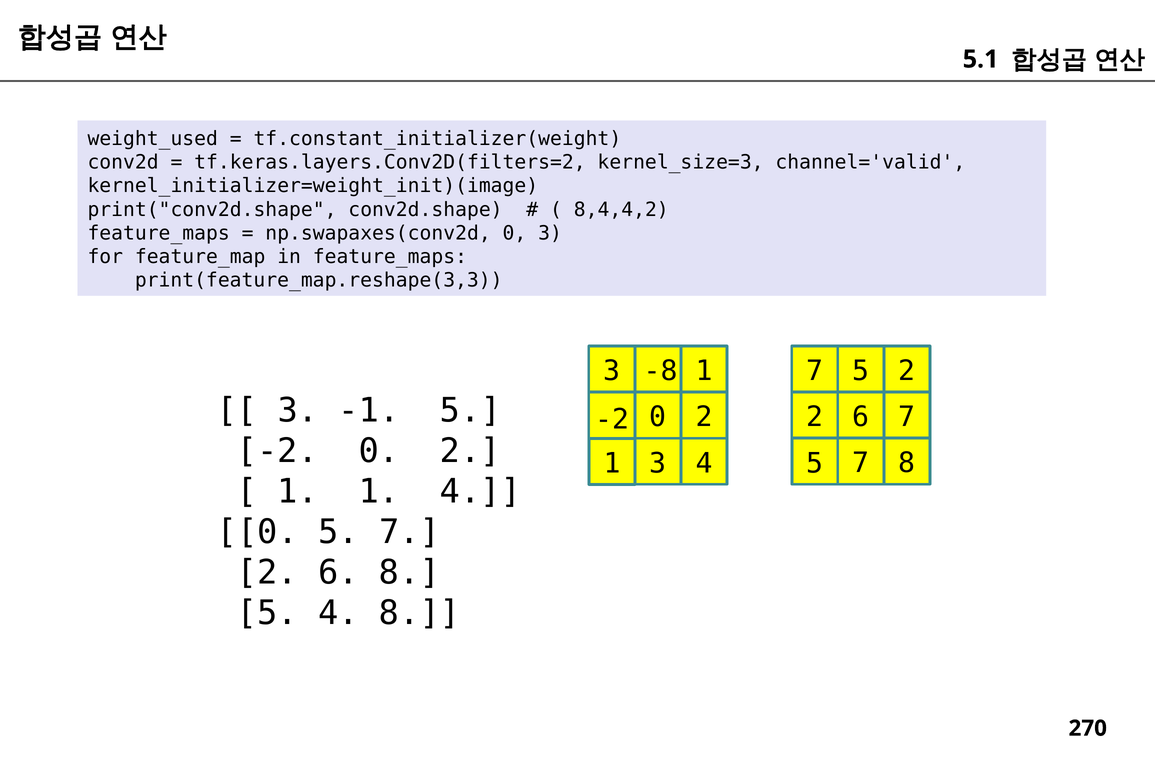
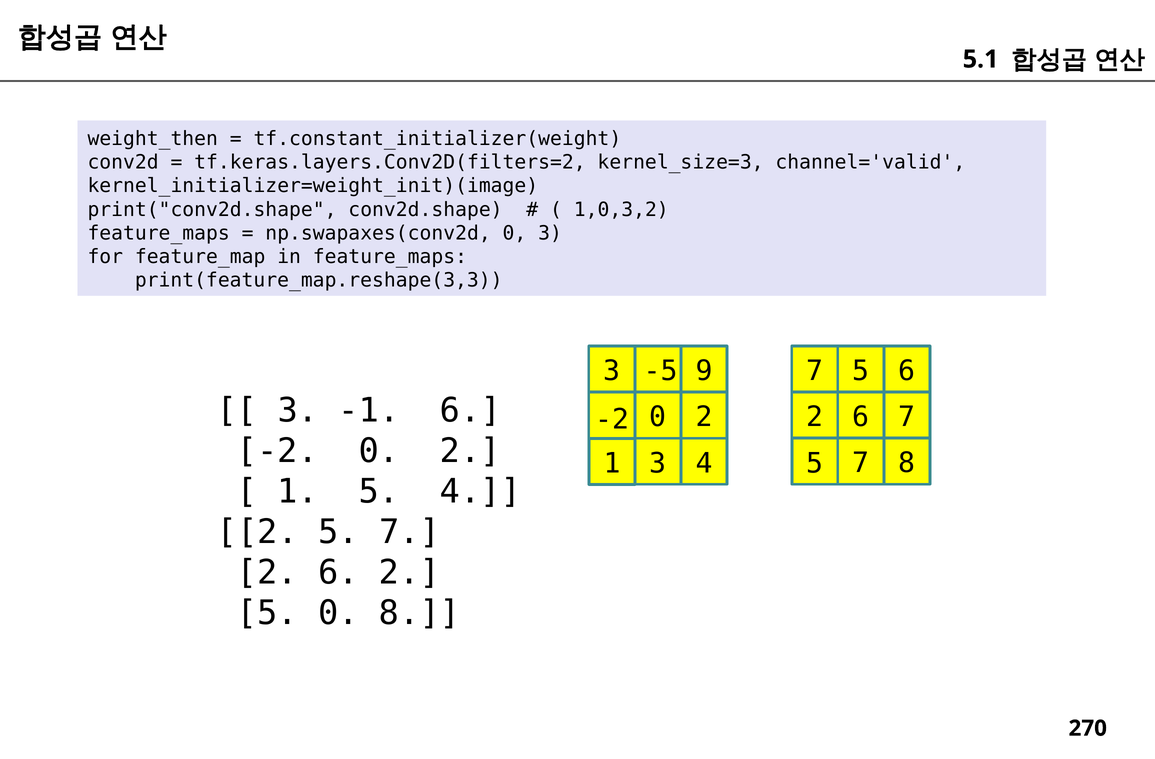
weight_used: weight_used -> weight_then (153, 139)
8,4,4,2: 8,4,4,2 -> 1,0,3,2 (621, 209)
-8: -8 -> -5 (661, 371)
5 2: 2 -> 6 (907, 371)
3 1: 1 -> 9 (704, 371)
-1 5: 5 -> 6 (470, 411)
1 1: 1 -> 5 (379, 491)
0: 0 -> 2 (257, 532)
2 6 8: 8 -> 2 (409, 572)
5 4: 4 -> 0 (338, 613)
